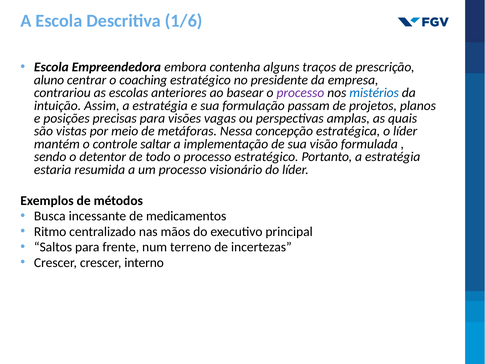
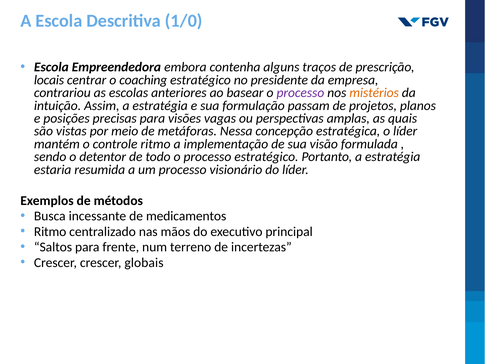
1/6: 1/6 -> 1/0 (184, 21)
aluno: aluno -> locais (49, 80)
mistérios colour: blue -> orange (374, 93)
controle saltar: saltar -> ritmo (156, 144)
interno: interno -> globais (144, 262)
